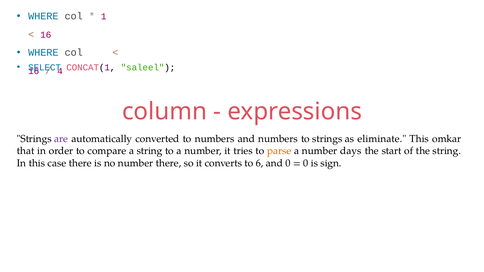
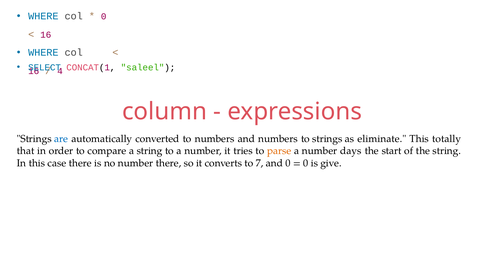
1: 1 -> 0 (104, 17)
are colour: purple -> blue (61, 139)
omkar: omkar -> totally (447, 139)
6: 6 -> 7 (260, 163)
sign: sign -> give (331, 163)
